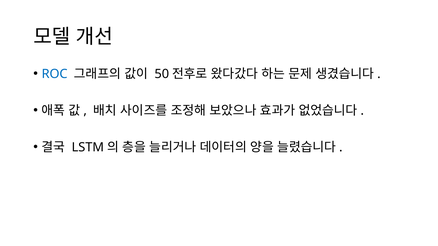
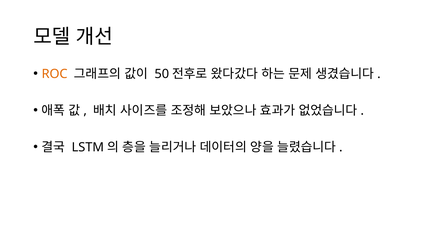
ROC colour: blue -> orange (55, 74)
